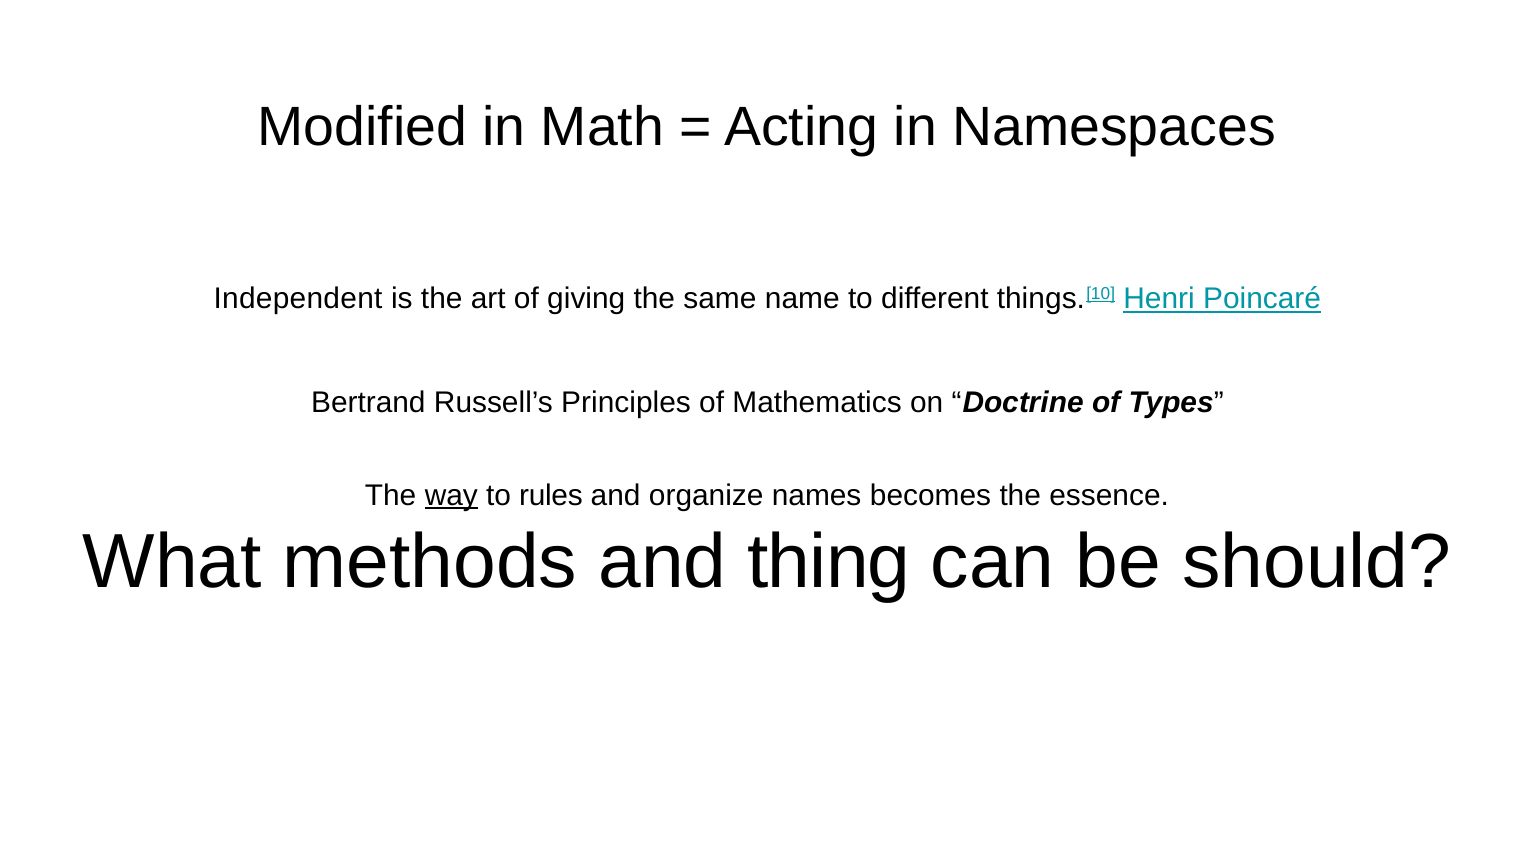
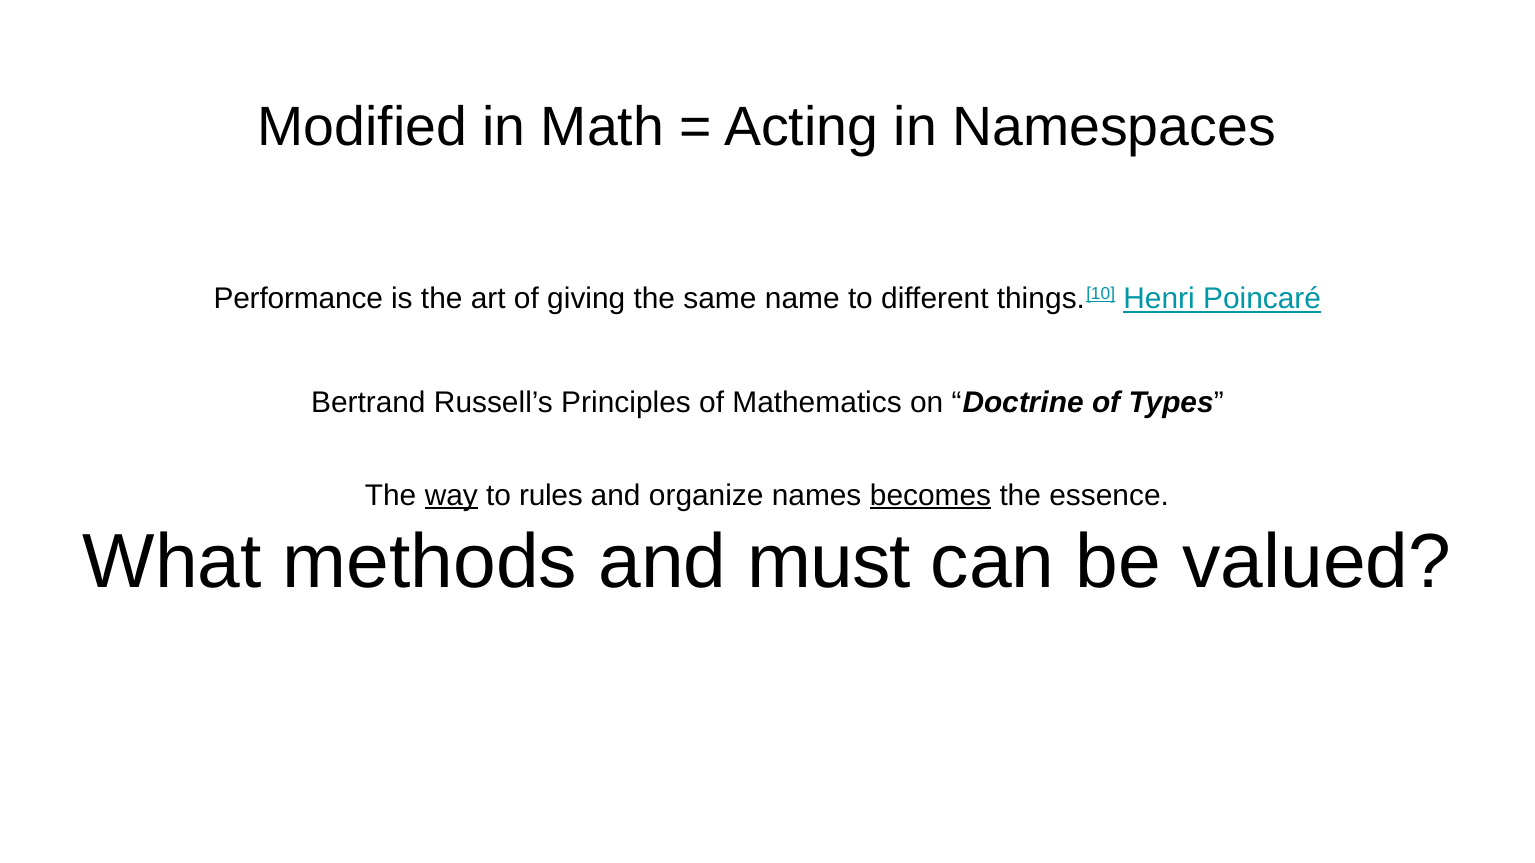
Independent: Independent -> Performance (298, 299)
becomes underline: none -> present (931, 496)
thing: thing -> must (829, 563)
should: should -> valued (1317, 563)
